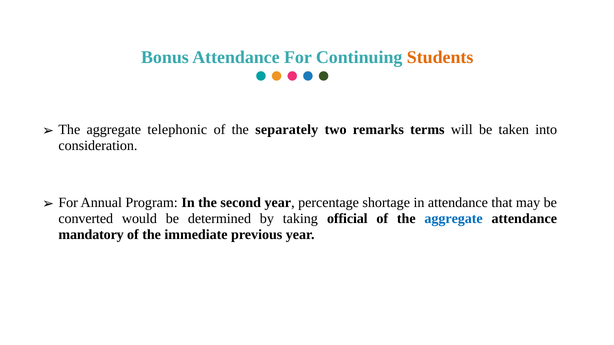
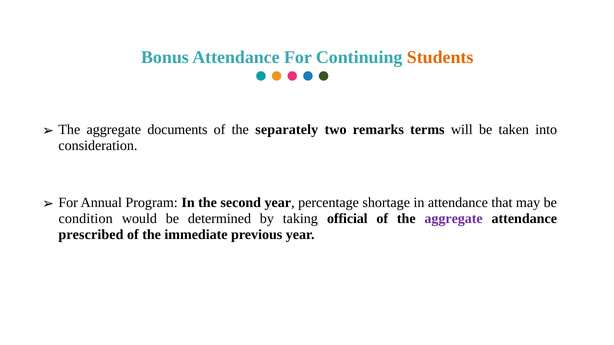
telephonic: telephonic -> documents (177, 130)
converted: converted -> condition (86, 219)
aggregate colour: blue -> purple (454, 219)
mandatory: mandatory -> prescribed (91, 235)
